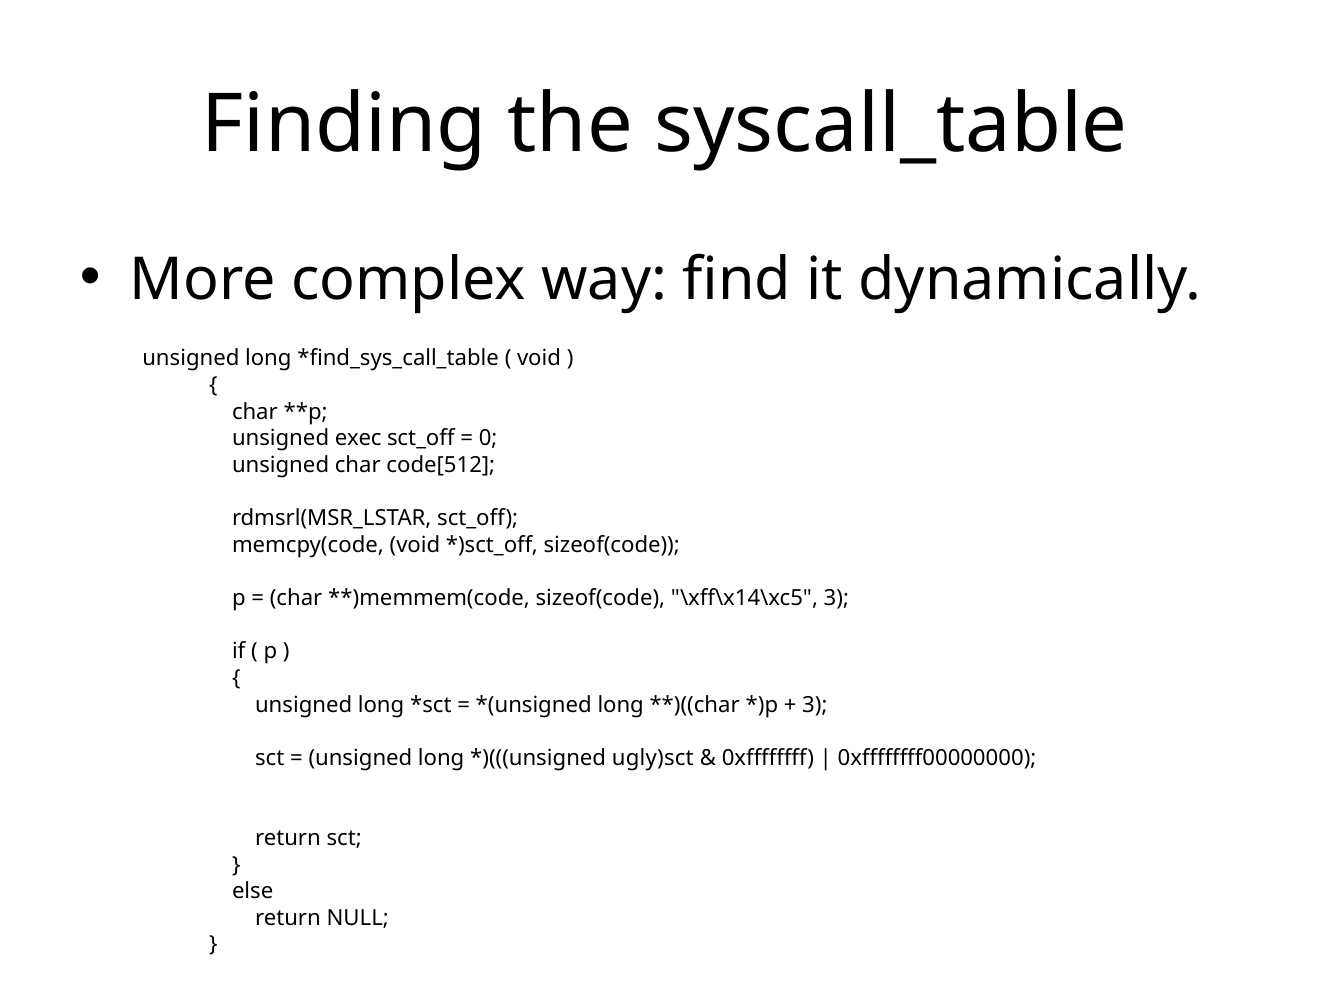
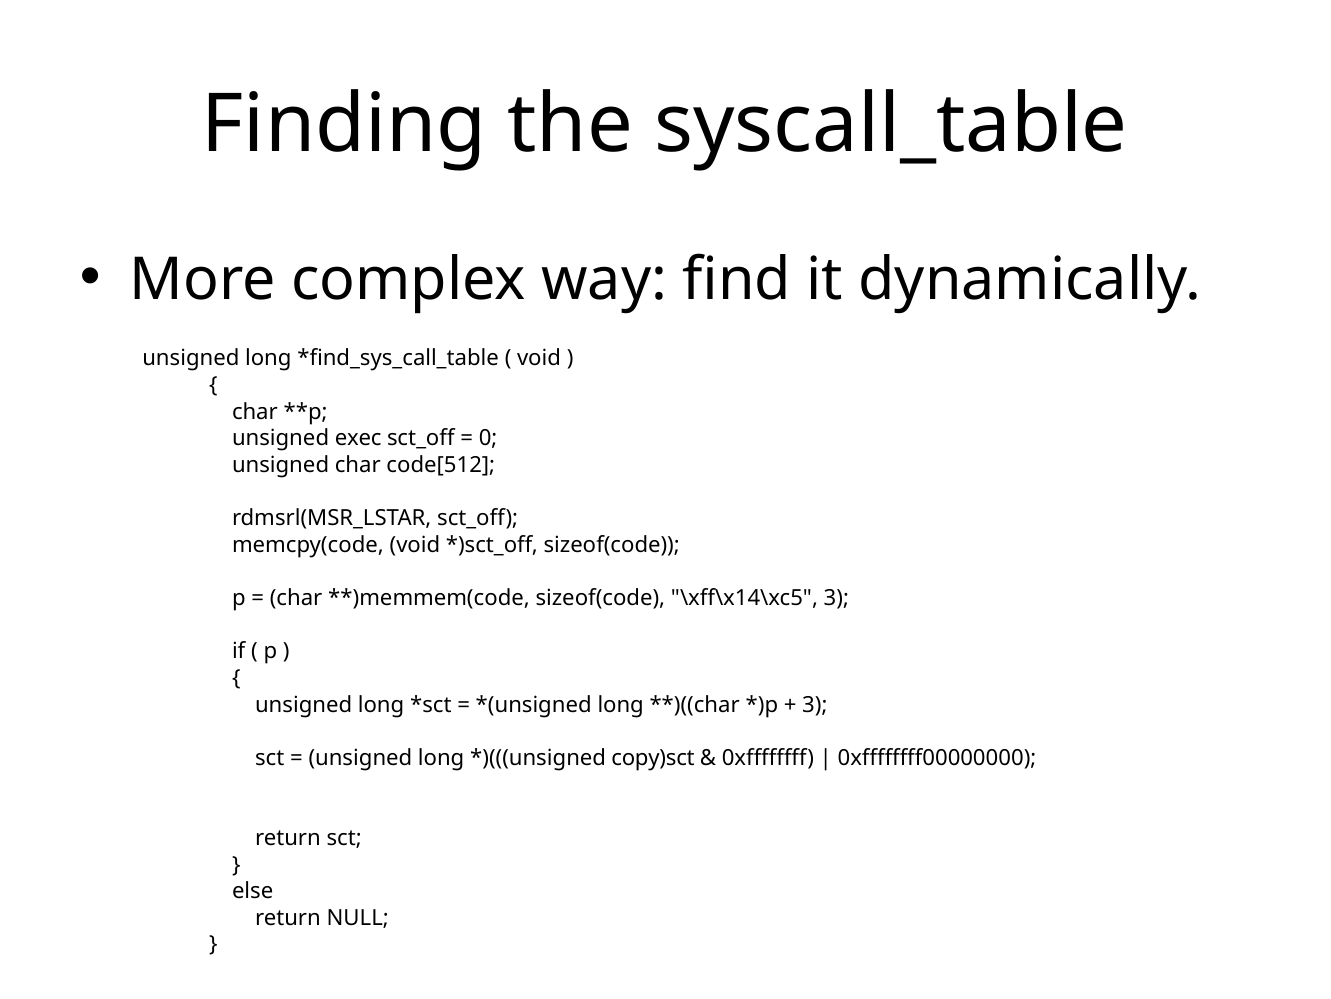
ugly)sct: ugly)sct -> copy)sct (653, 758)
